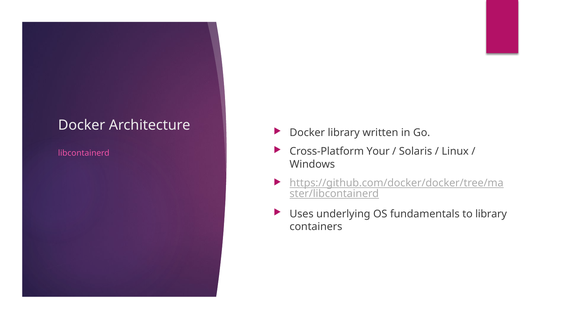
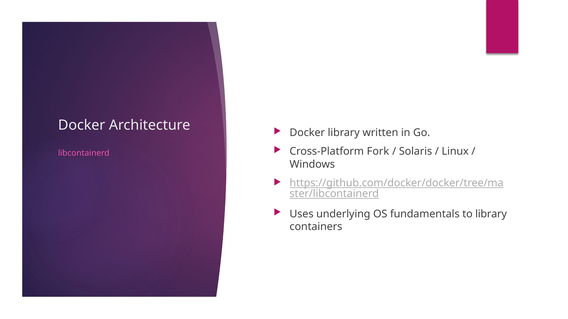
Your: Your -> Fork (378, 152)
